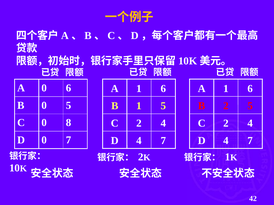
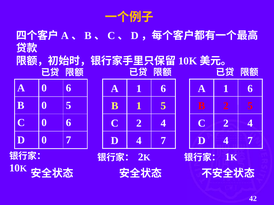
C 0 8: 8 -> 6 (68, 123)
